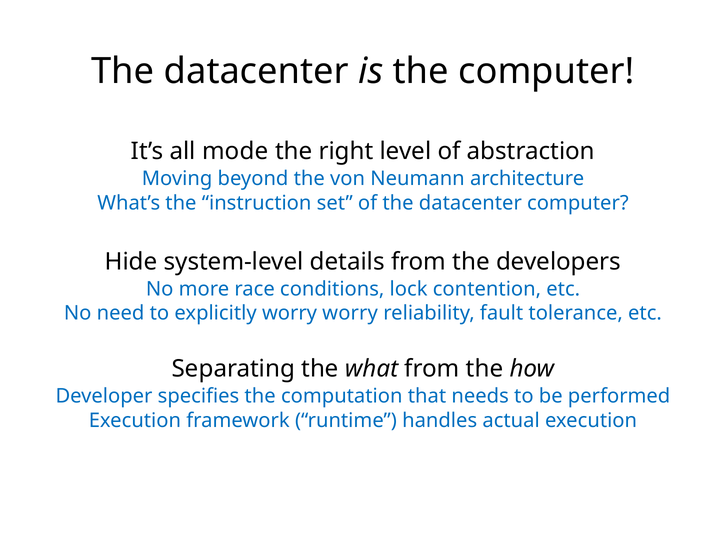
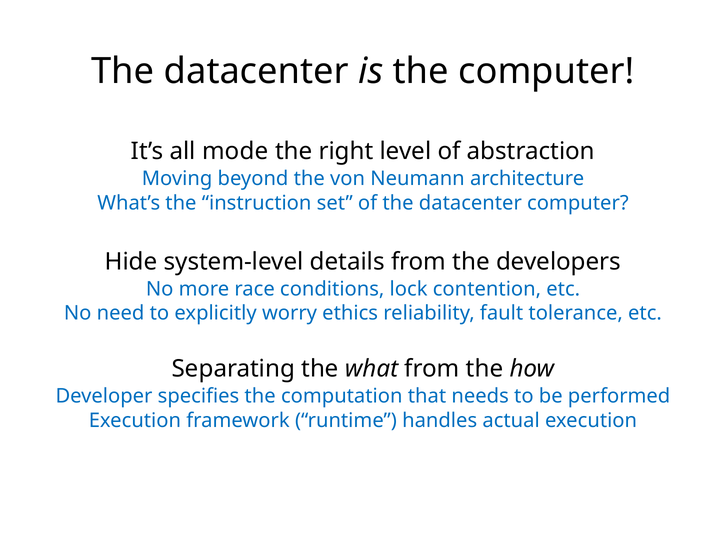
worry worry: worry -> ethics (350, 314)
